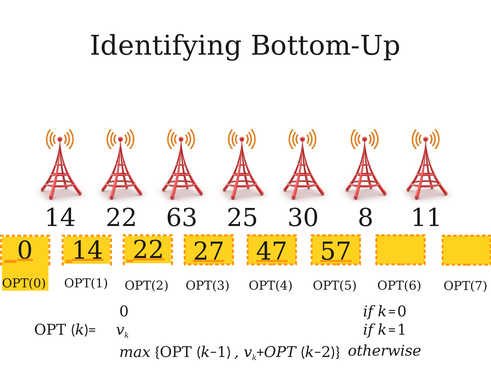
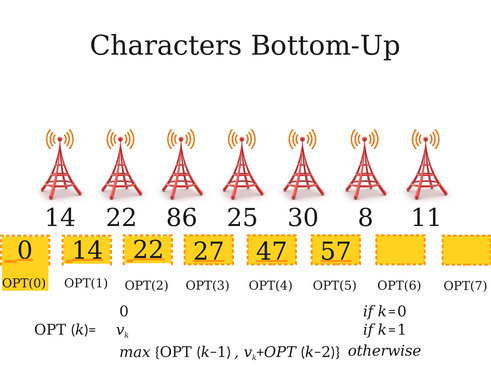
Identifying: Identifying -> Characters (166, 46)
63: 63 -> 86 (182, 218)
